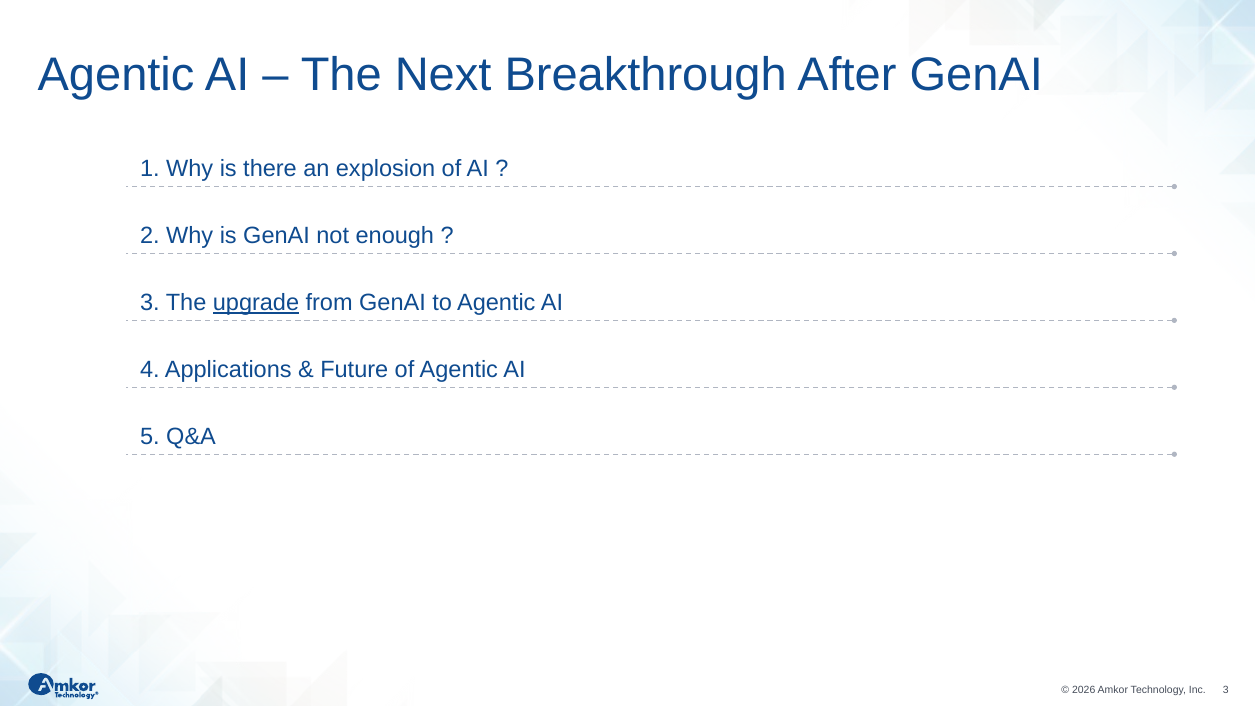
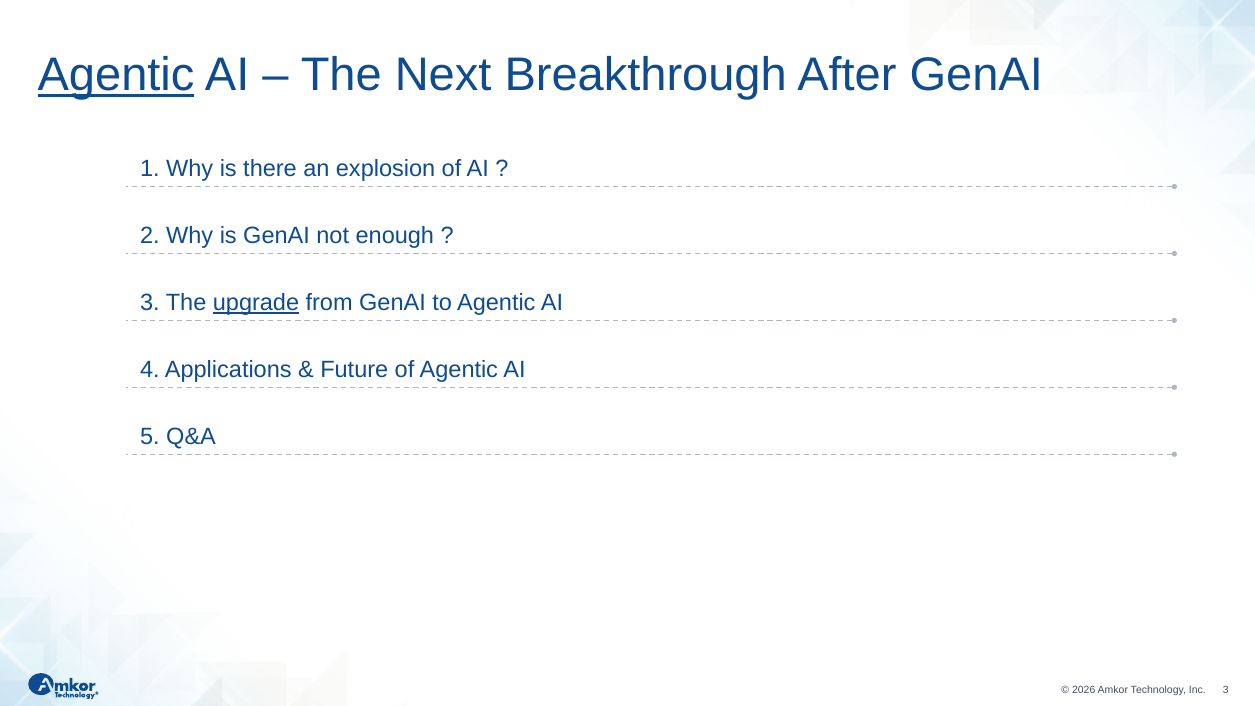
Agentic underline: none -> present (116, 75)
